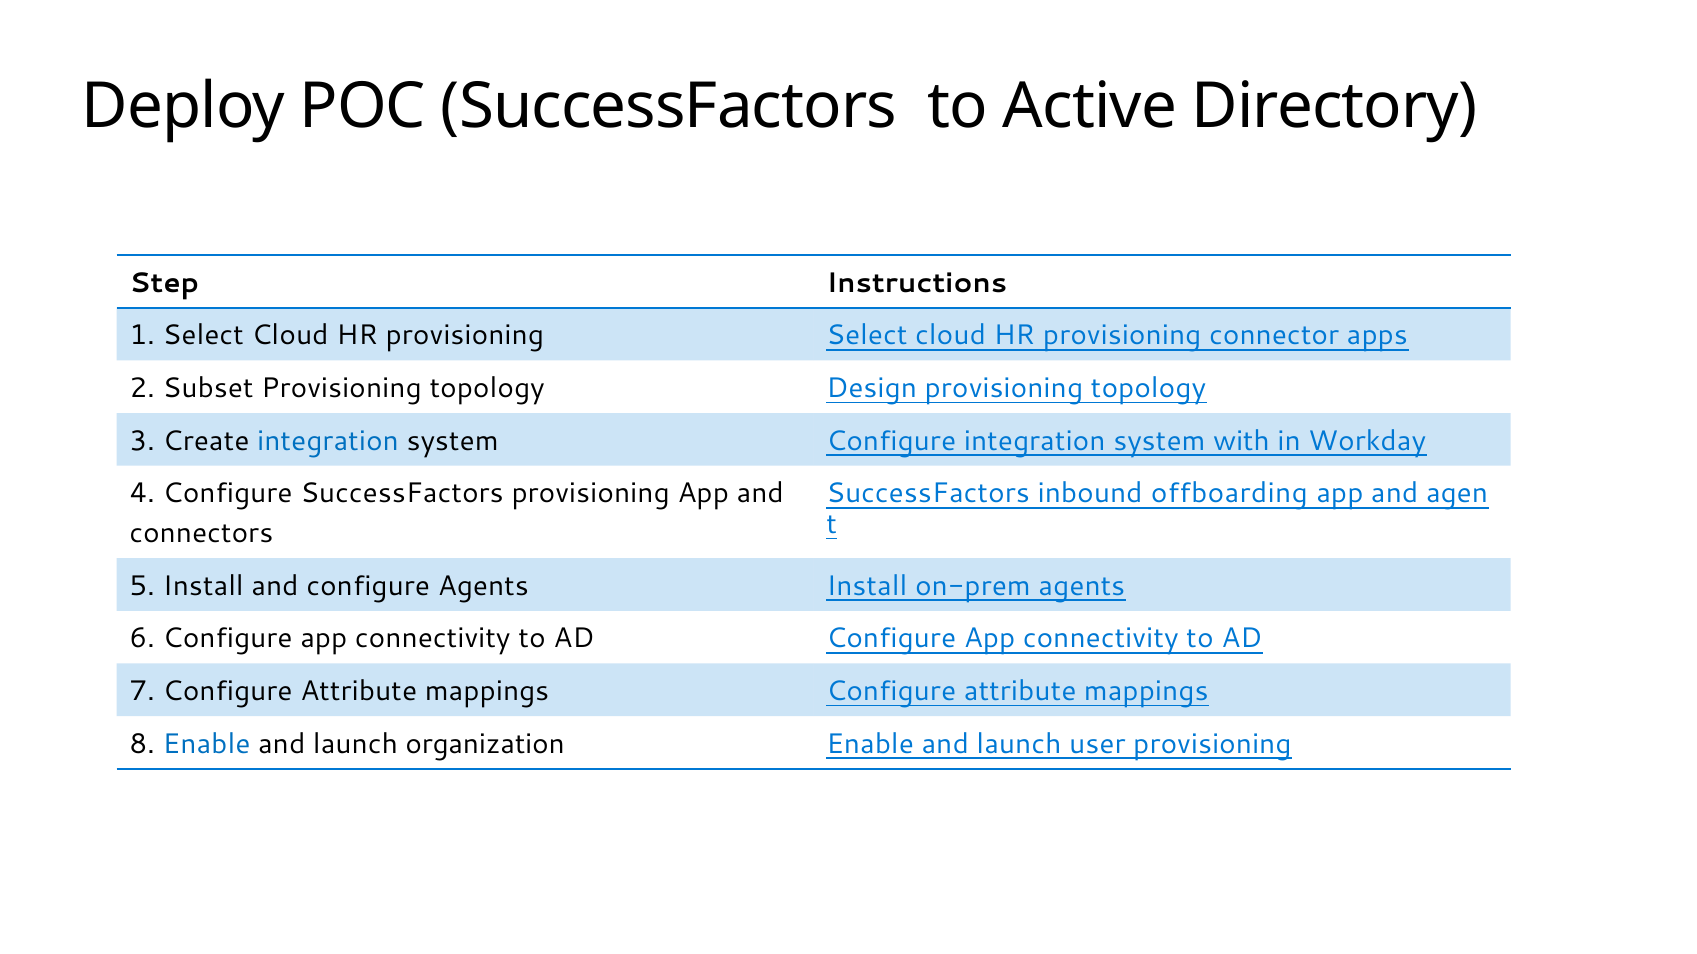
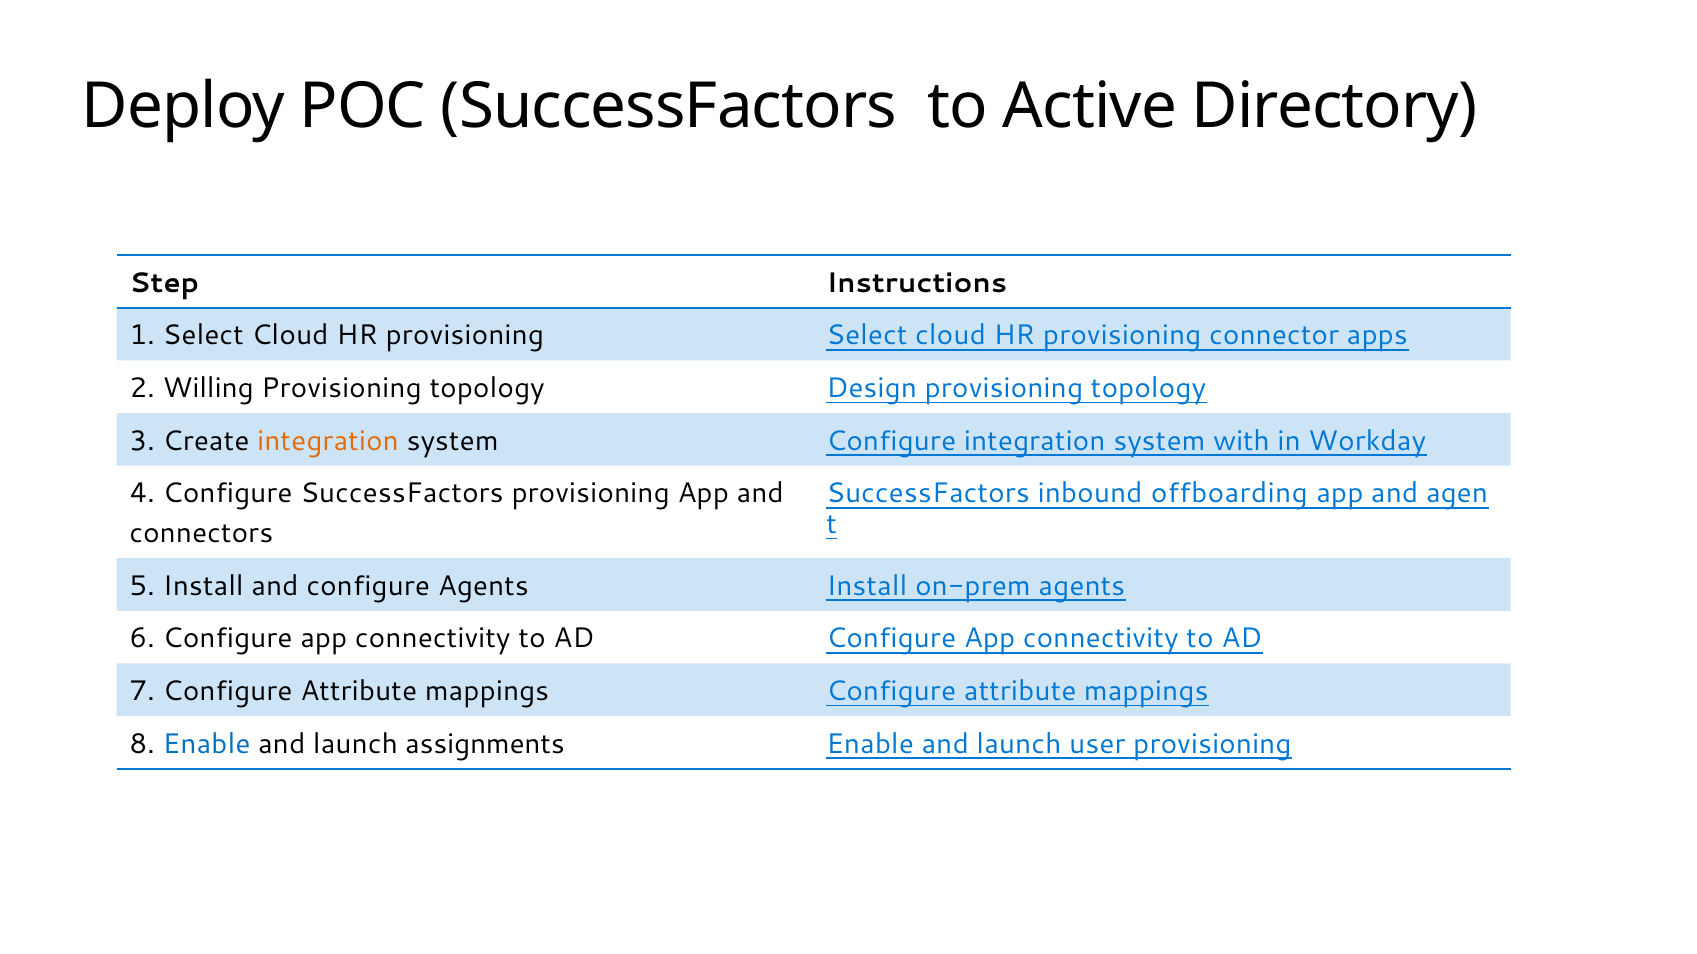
Subset: Subset -> Willing (208, 388)
integration colour: blue -> orange (328, 441)
organization: organization -> assignments (485, 744)
